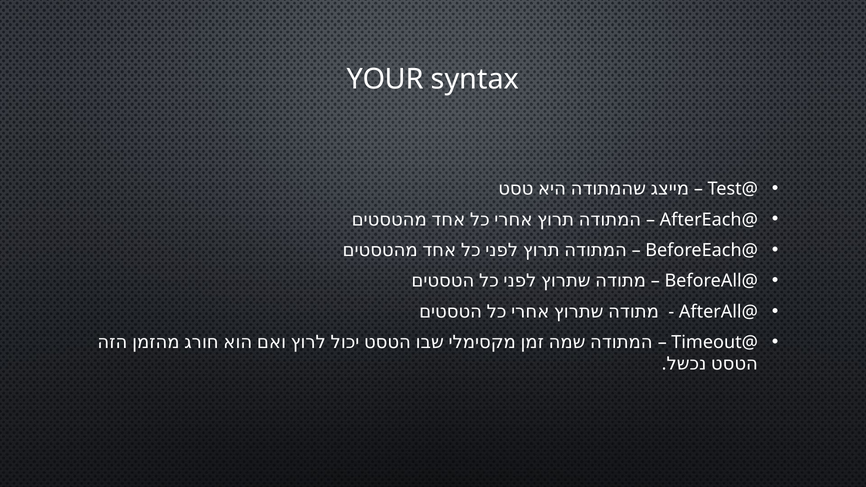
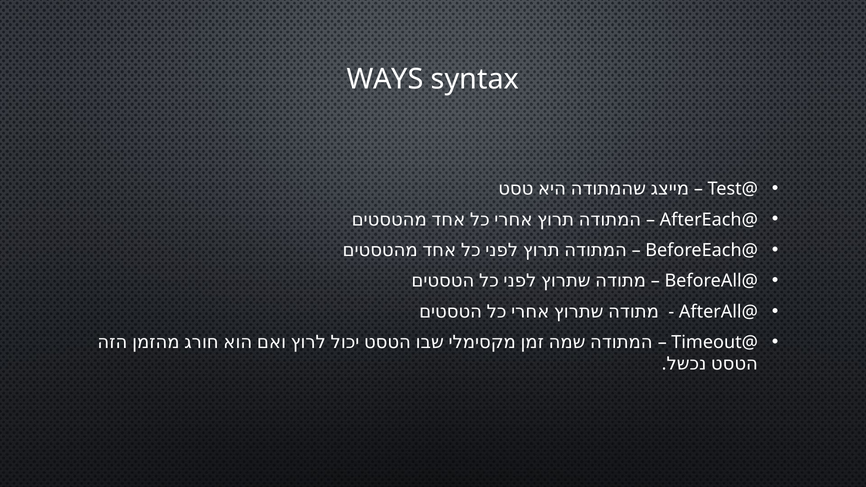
YOUR: YOUR -> WAYS (385, 79)
